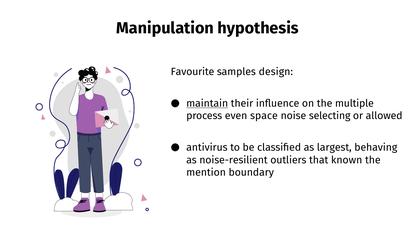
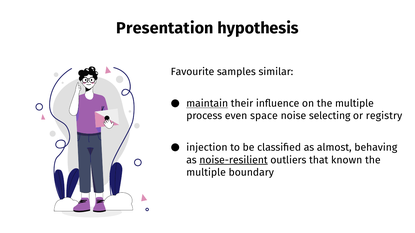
Manipulation: Manipulation -> Presentation (165, 28)
design: design -> similar (276, 72)
allowed: allowed -> registry (384, 116)
antivirus: antivirus -> injection (207, 148)
largest: largest -> almost (334, 148)
noise-resilient underline: none -> present (233, 160)
mention: mention -> multiple (206, 173)
